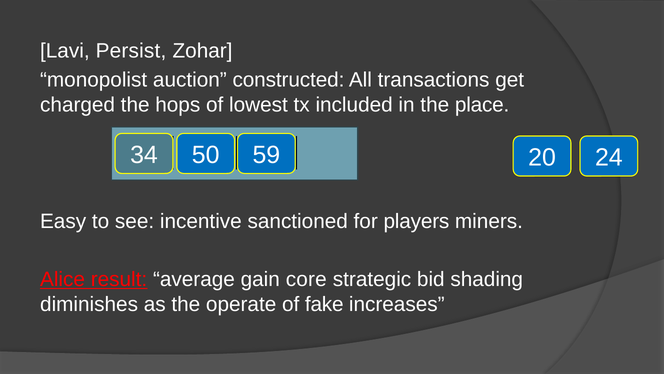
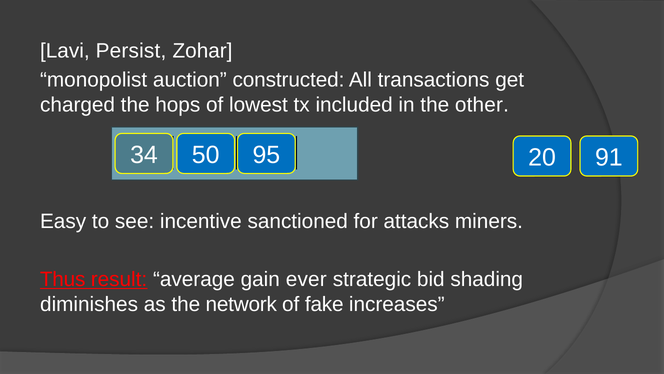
place: place -> other (482, 105)
59: 59 -> 95 (266, 155)
24: 24 -> 91 (609, 158)
players: players -> attacks (416, 221)
Alice: Alice -> Thus (63, 279)
core: core -> ever (306, 279)
operate: operate -> network (241, 304)
